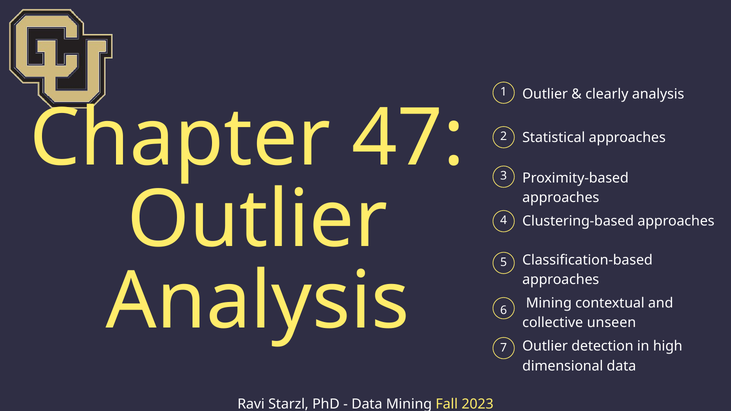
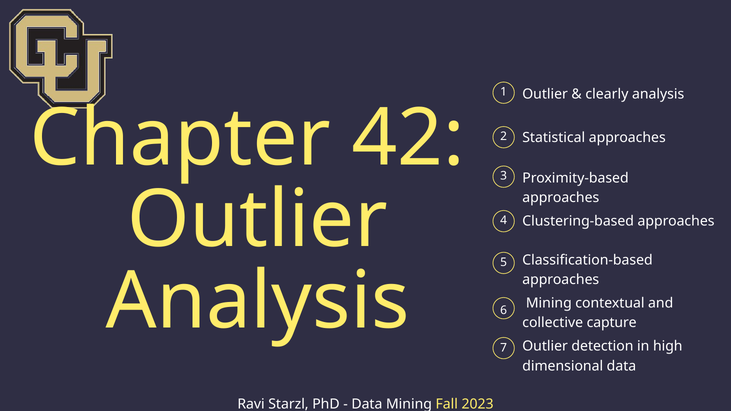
47: 47 -> 42 (408, 139)
unseen: unseen -> capture (612, 323)
